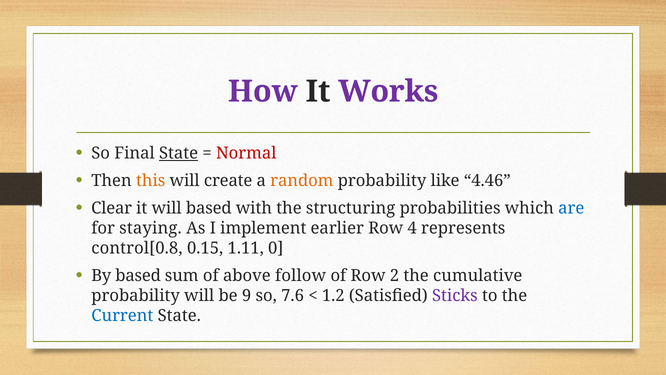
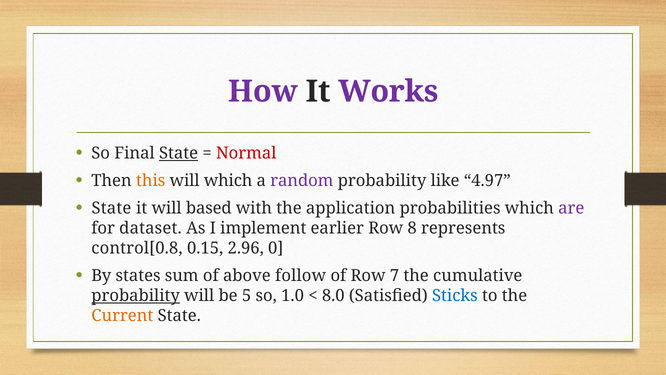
will create: create -> which (228, 181)
random colour: orange -> purple (302, 181)
4.46: 4.46 -> 4.97 (487, 181)
Clear: Clear -> State (111, 208)
structuring: structuring -> application (351, 208)
are colour: blue -> purple (571, 208)
staying: staying -> dataset (150, 228)
4: 4 -> 8 (412, 228)
1.11: 1.11 -> 2.96 (246, 248)
By based: based -> states (138, 276)
2: 2 -> 7 (394, 276)
probability underline: none -> present (136, 296)
9: 9 -> 5 (247, 296)
7.6: 7.6 -> 1.0 (293, 296)
1.2: 1.2 -> 8.0 (333, 296)
Sticks colour: purple -> blue (455, 296)
Current colour: blue -> orange (122, 316)
